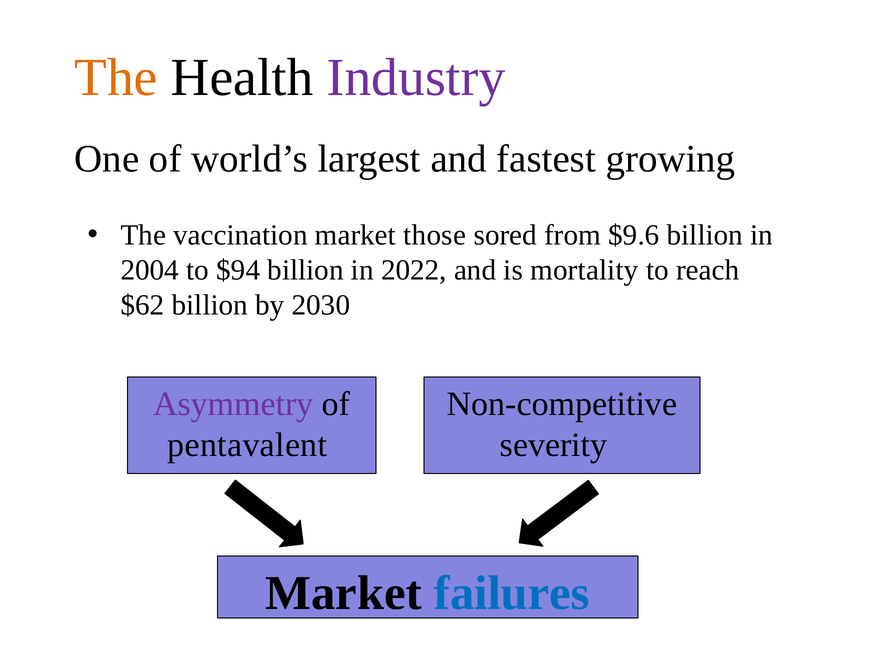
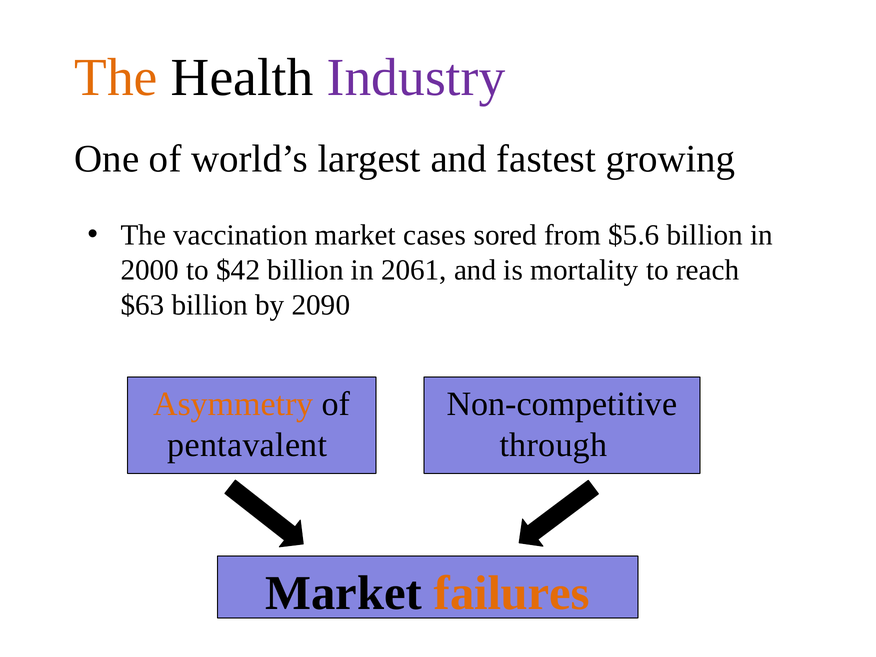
those: those -> cases (435, 235)
$9.6: $9.6 -> $5.6 (634, 235)
2004: 2004 -> 2000 (150, 270)
$94: $94 -> $42 (238, 270)
2022: 2022 -> 2061 (414, 270)
$62: $62 -> $63 (143, 305)
2030: 2030 -> 2090 (321, 305)
Asymmetry colour: purple -> orange (233, 404)
severity: severity -> through (553, 445)
failures colour: blue -> orange (512, 593)
